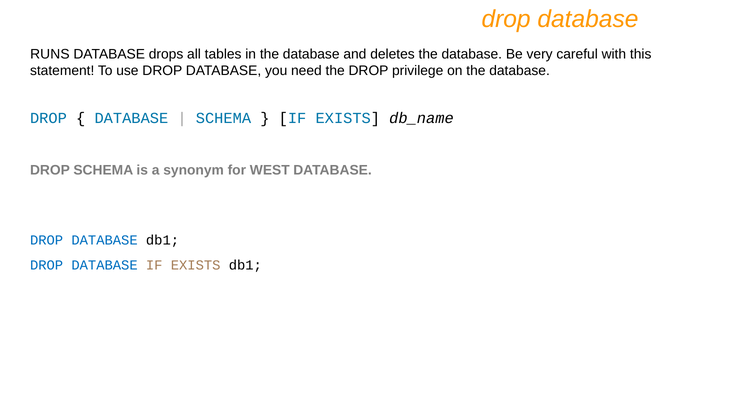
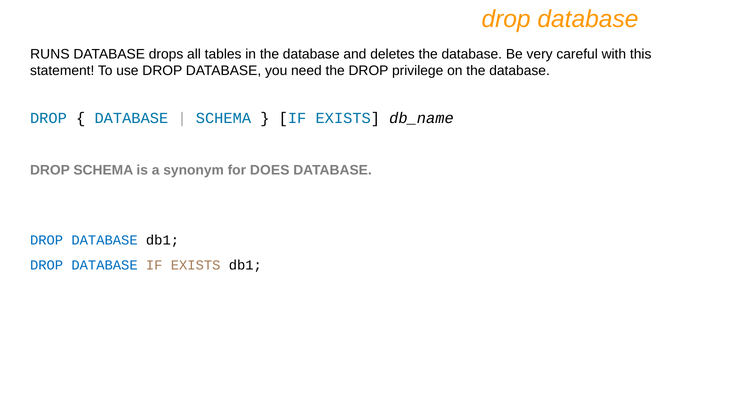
WEST: WEST -> DOES (270, 170)
